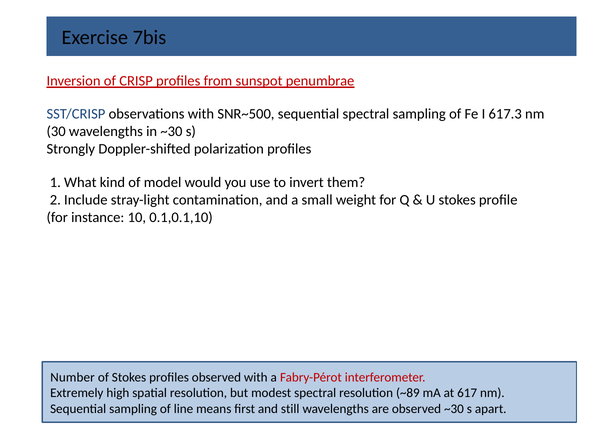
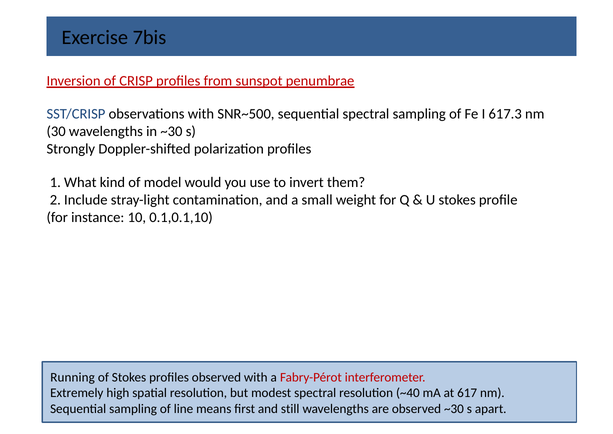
Number: Number -> Running (73, 377)
~89: ~89 -> ~40 (408, 392)
